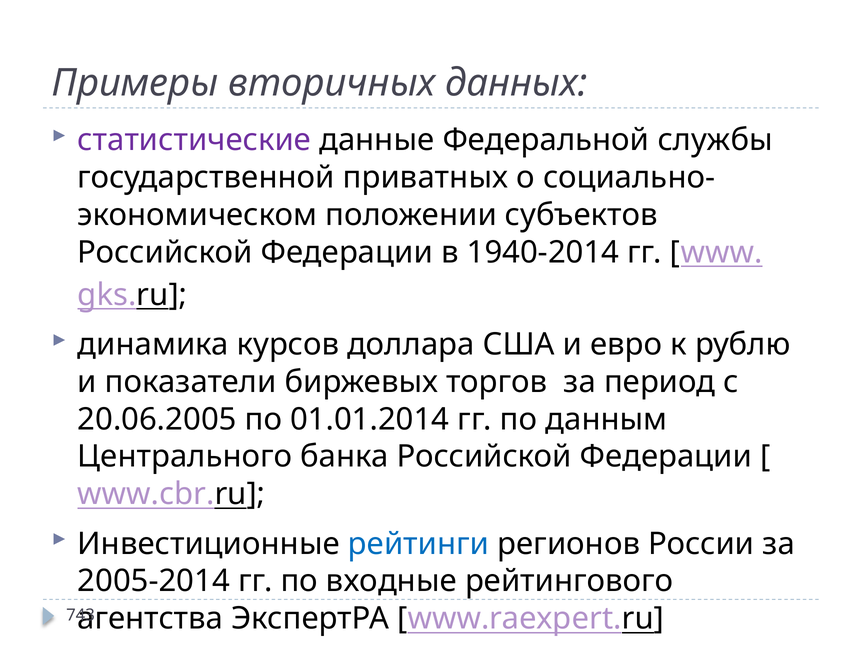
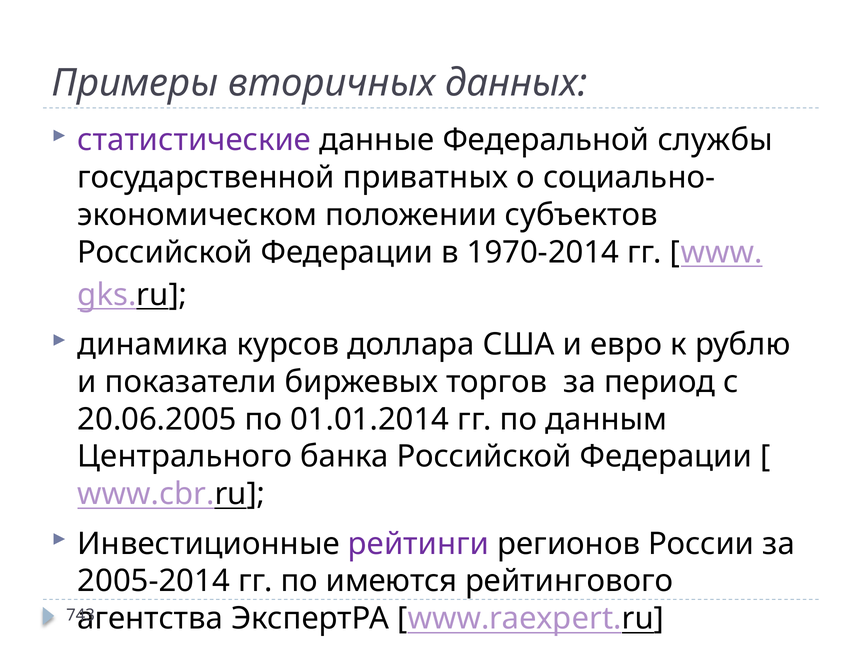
1940-2014: 1940-2014 -> 1970-2014 (543, 252)
рейтинги colour: blue -> purple (419, 543)
входные: входные -> имеются (392, 581)
